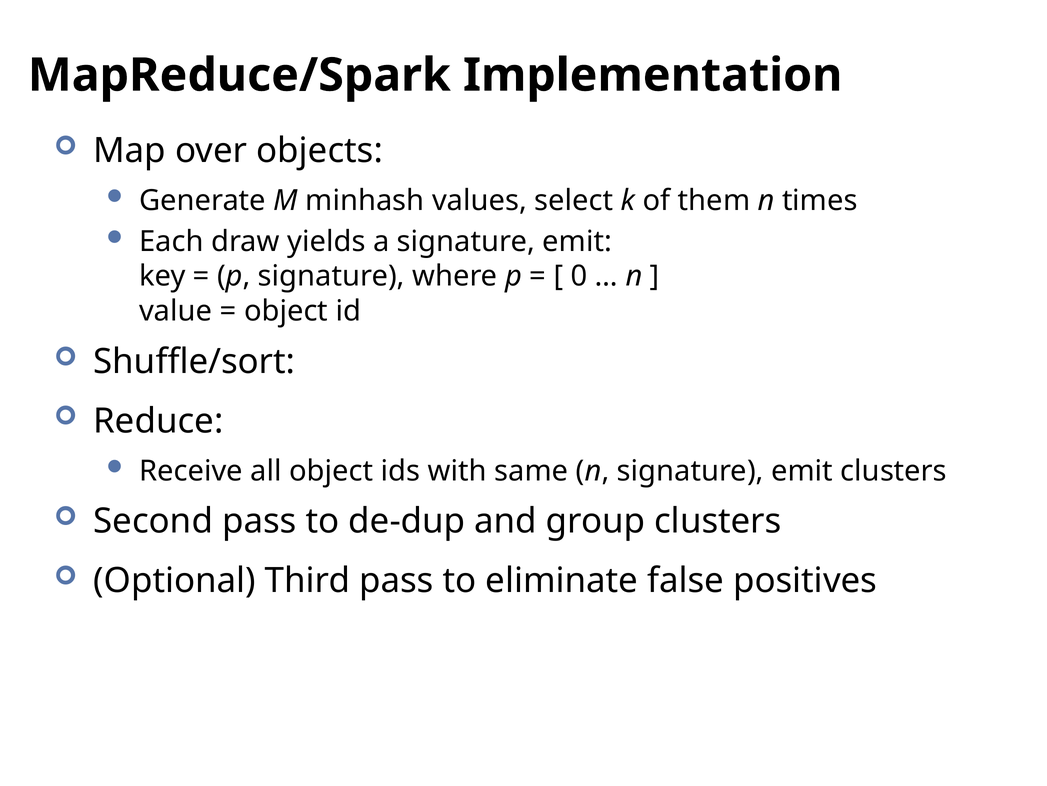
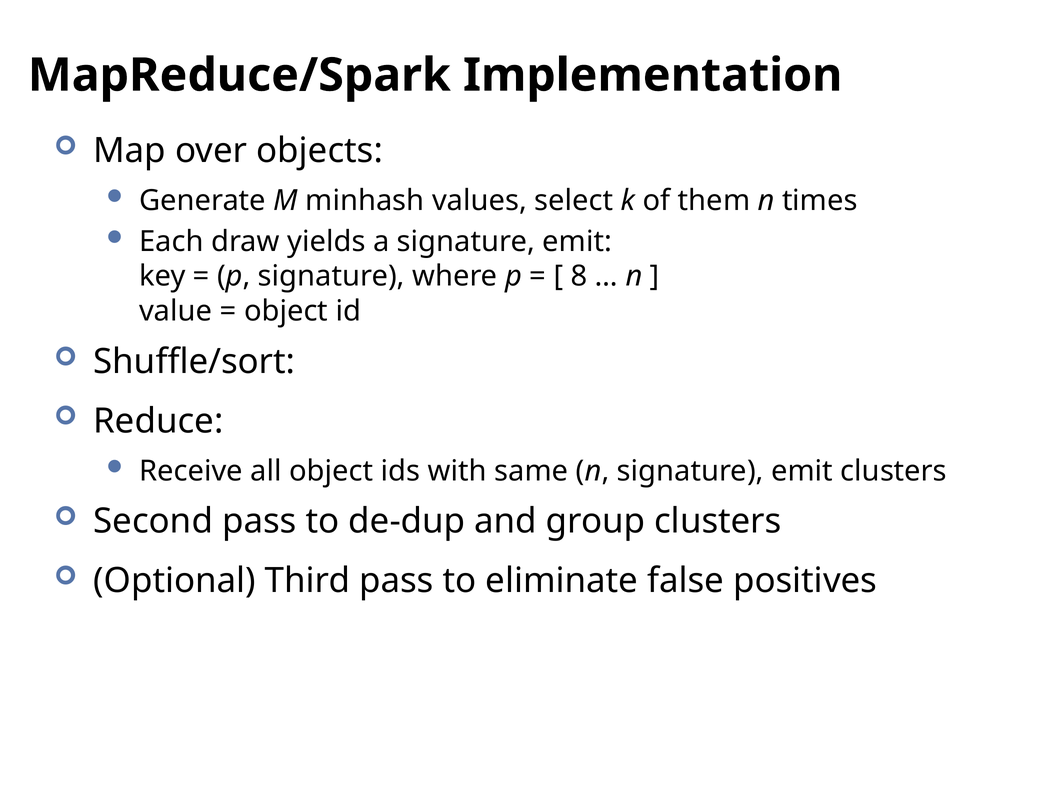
0: 0 -> 8 (579, 276)
